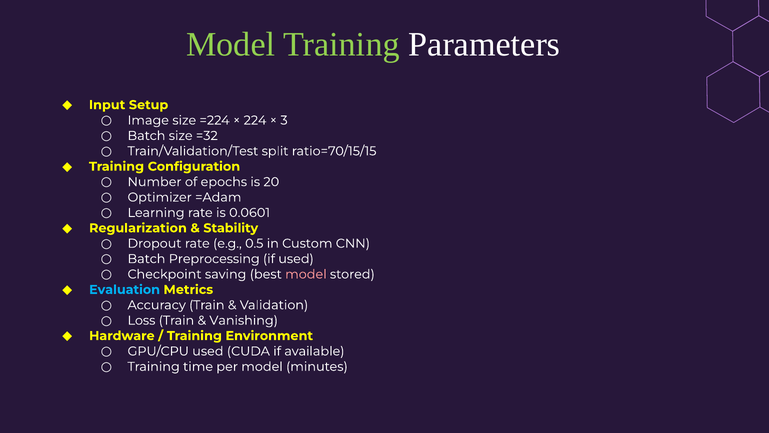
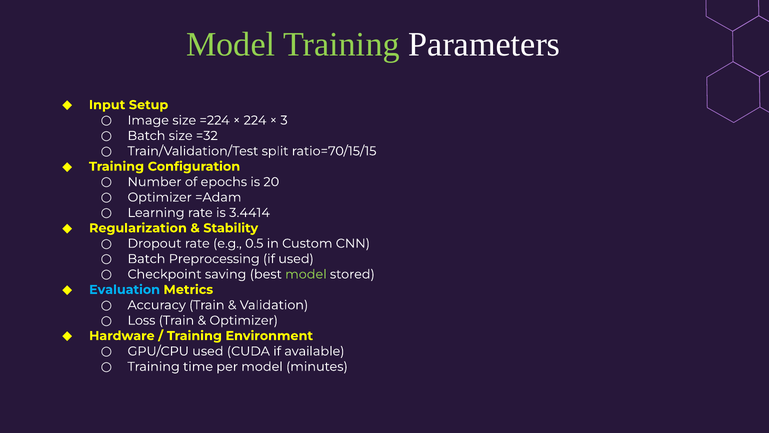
0.0601: 0.0601 -> 3.4414 (250, 212)
model colour: pink -> light green (306, 274)
Vanishing: Vanishing -> Optimizer (244, 320)
